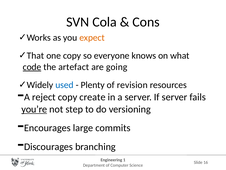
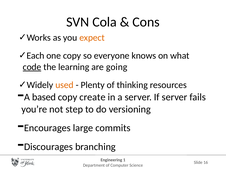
That: That -> Each (36, 55)
artefact: artefact -> learning (74, 67)
used colour: blue -> orange (64, 85)
revision: revision -> thinking (132, 85)
reject: reject -> based (44, 97)
you’re underline: present -> none (34, 109)
